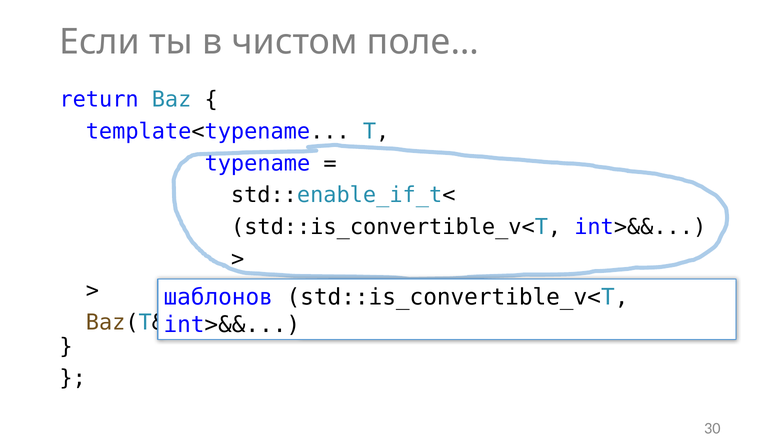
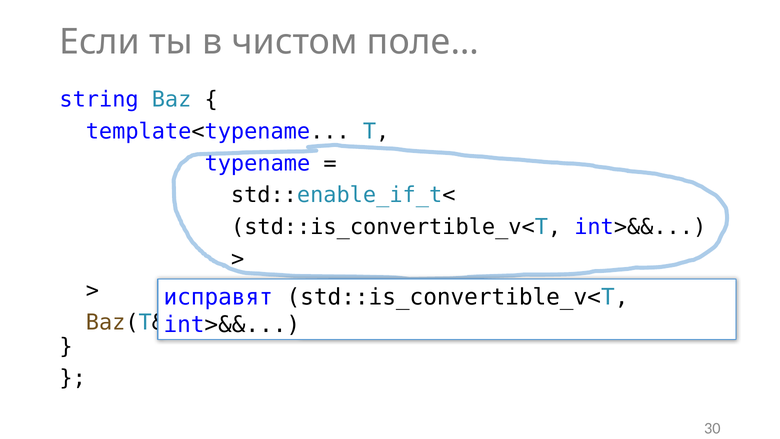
return: return -> string (99, 99)
шаблонов: шаблонов -> исправят (218, 297)
